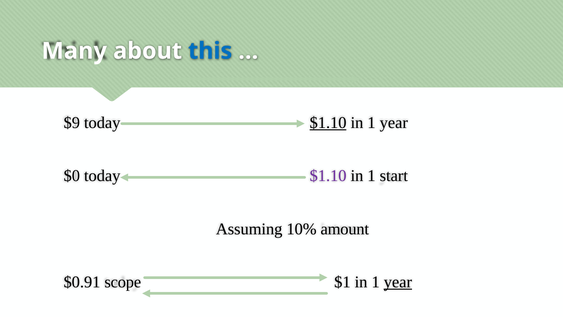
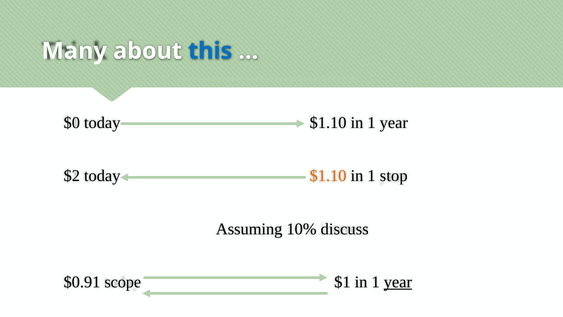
$9: $9 -> $0 (72, 123)
$1.10 underline: present -> none (328, 123)
$0: $0 -> $2 (72, 176)
$1.10 colour: purple -> orange (328, 176)
start: start -> stop (394, 176)
amount: amount -> discuss (345, 229)
